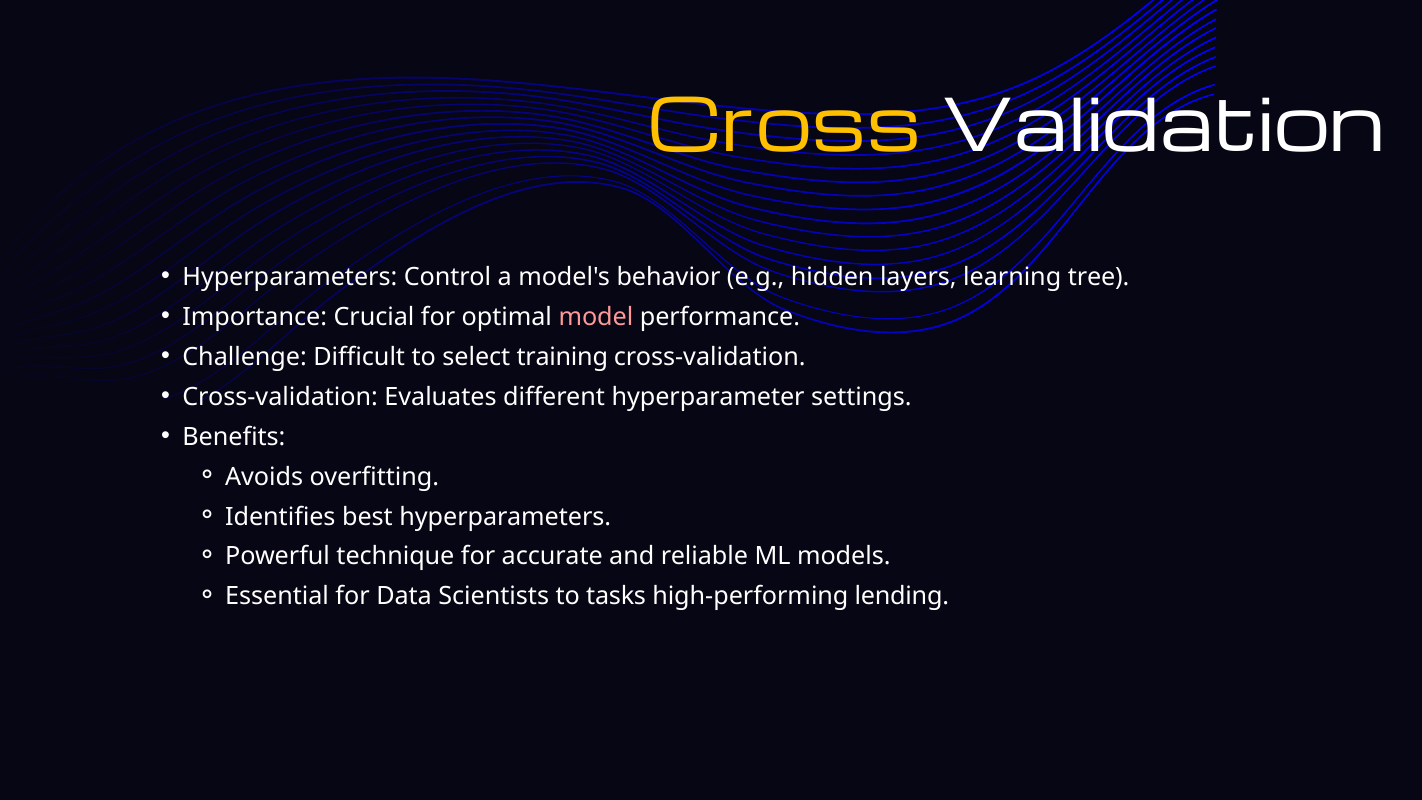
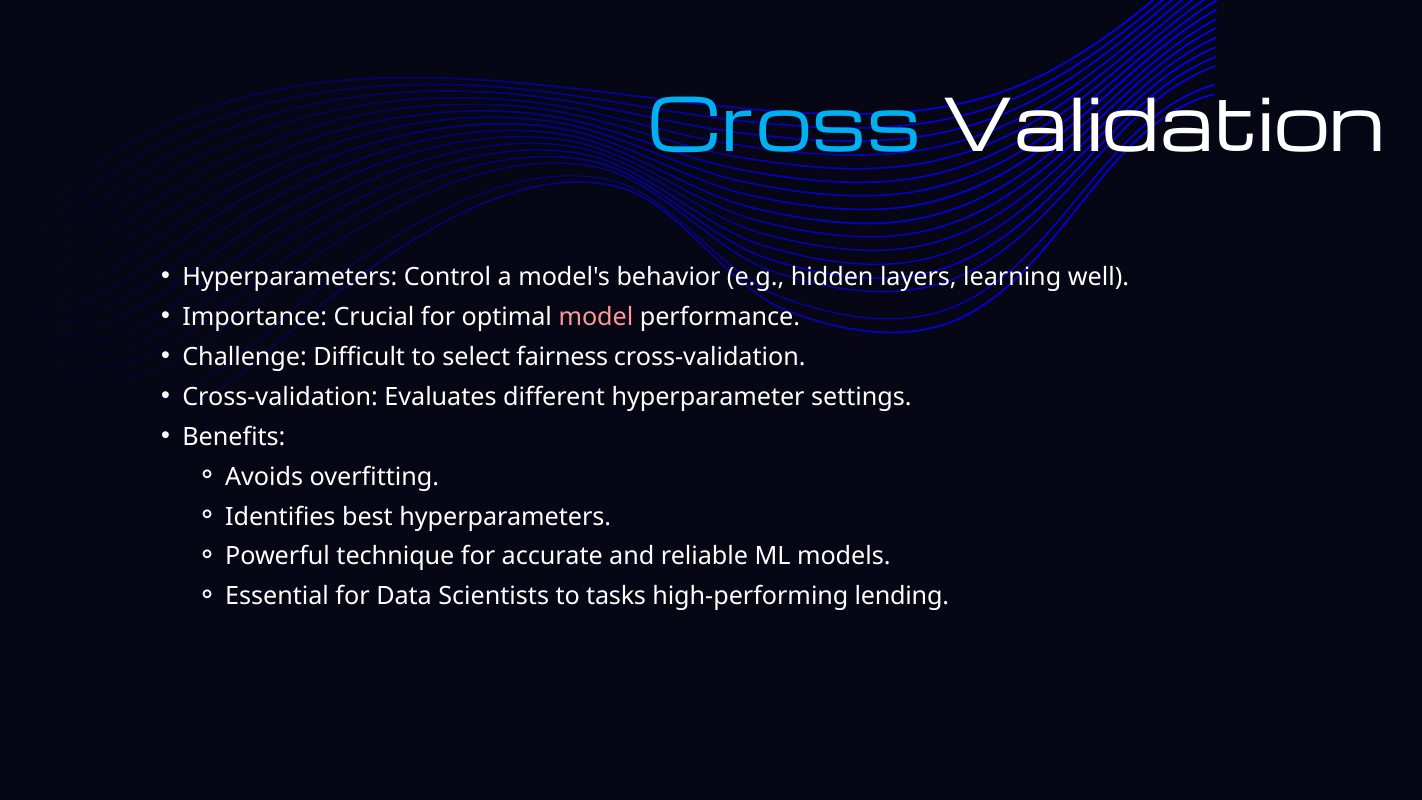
Cross colour: yellow -> light blue (785, 128)
tree: tree -> well (1099, 277)
training: training -> fairness (562, 357)
